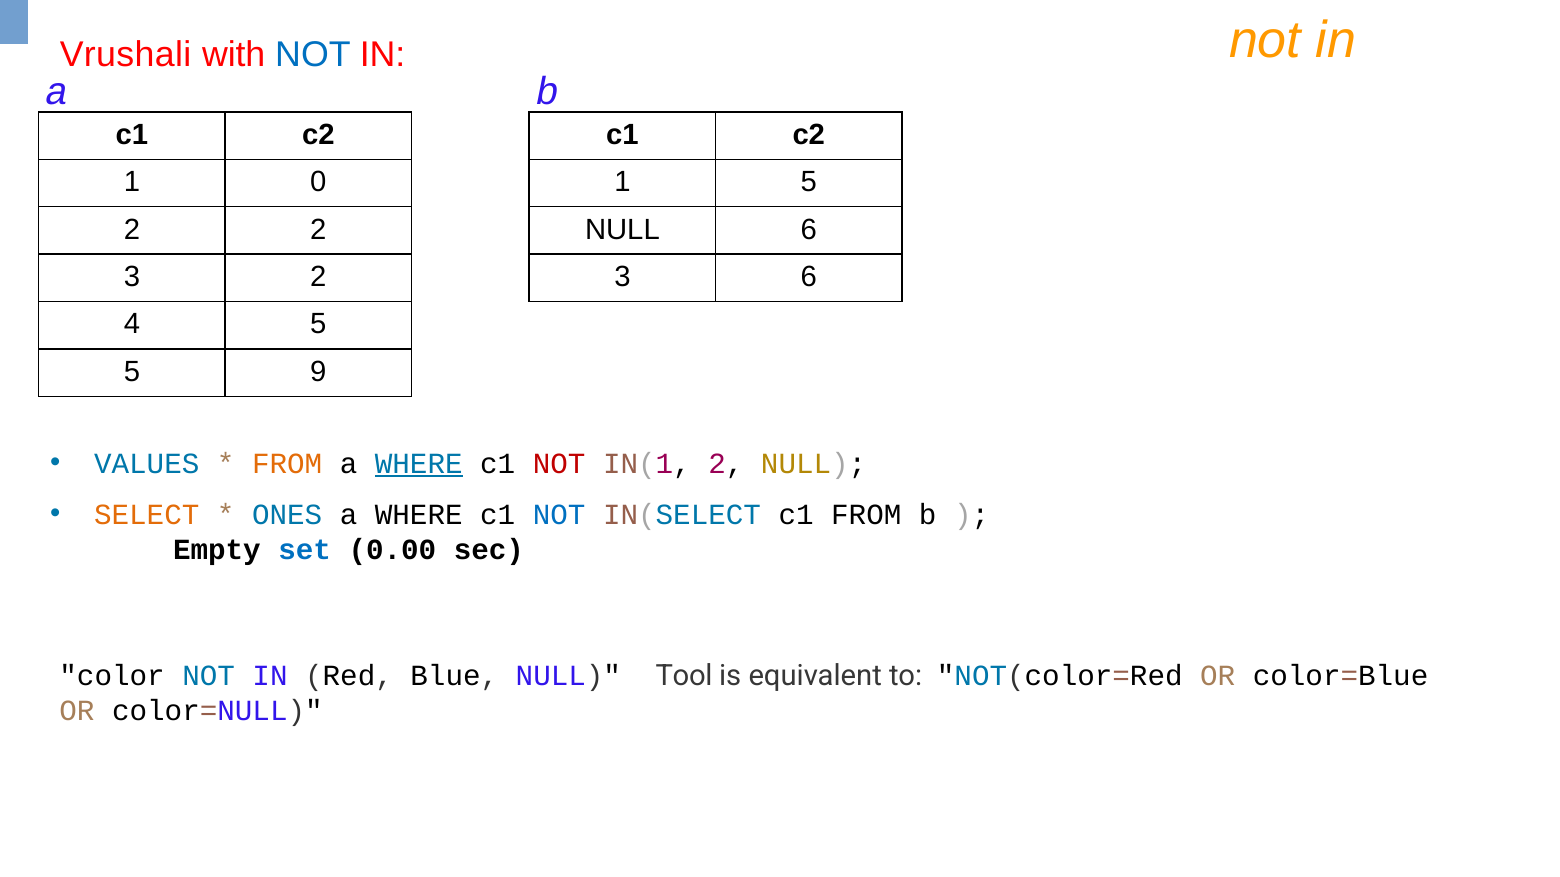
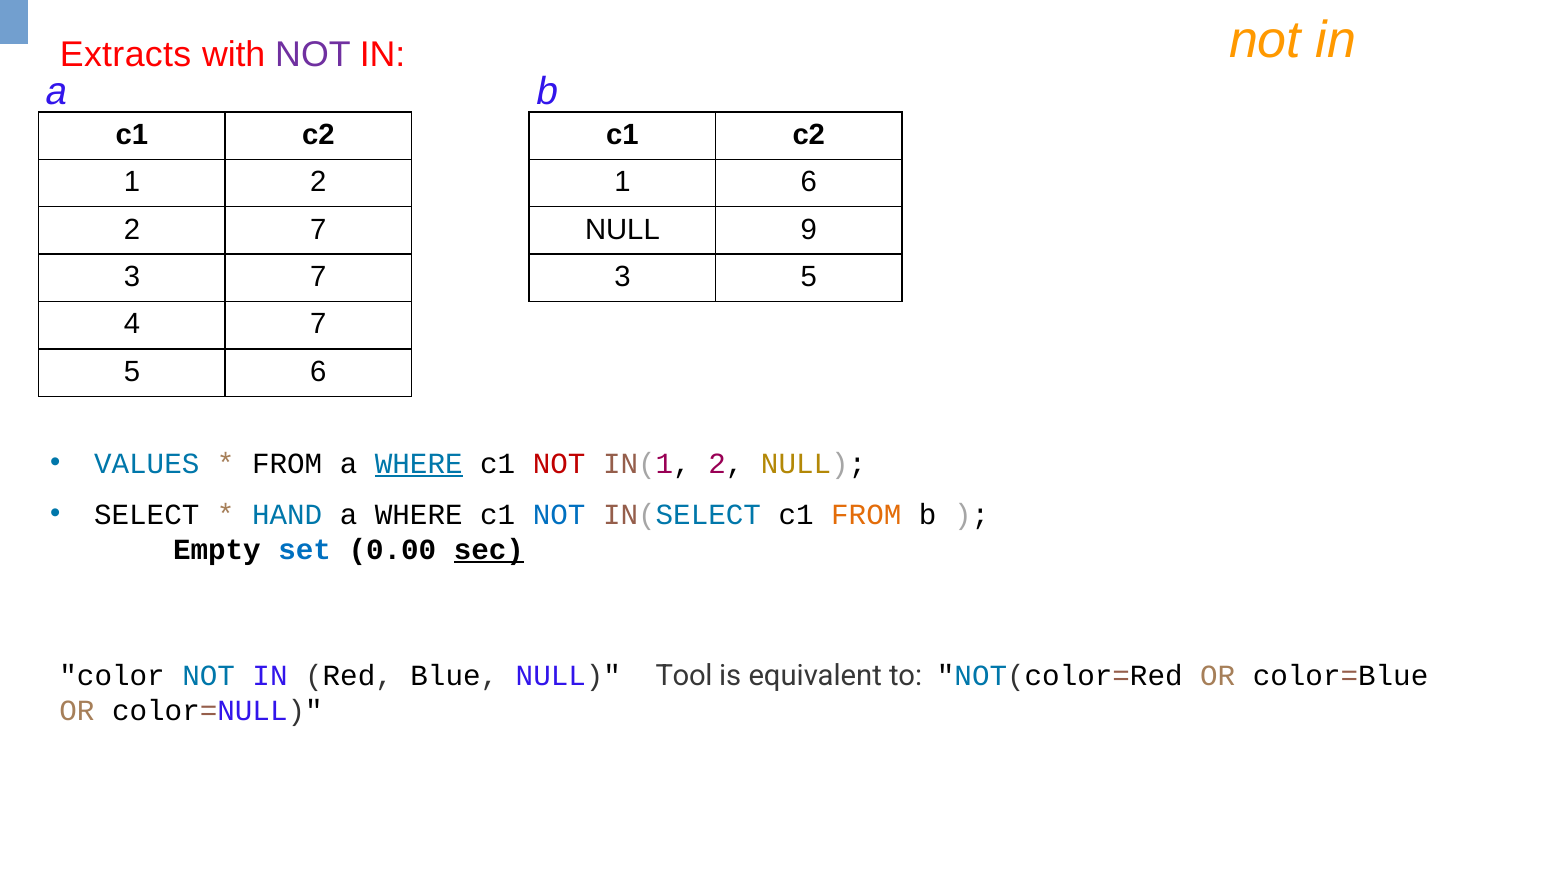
Vrushali: Vrushali -> Extracts (126, 55)
NOT colour: blue -> purple (313, 55)
1 0: 0 -> 2 (318, 182)
1 5: 5 -> 6 (809, 182)
2 2: 2 -> 7 (318, 230)
NULL 6: 6 -> 9 (809, 230)
3 2: 2 -> 7 (318, 277)
3 6: 6 -> 5 (809, 277)
4 5: 5 -> 7 (318, 324)
5 9: 9 -> 6 (318, 372)
FROM colour: orange -> black (287, 464)
SELECT colour: orange -> black (147, 515)
ONES: ONES -> HAND (287, 515)
FROM colour: black -> orange (866, 515)
sec underline: none -> present (489, 550)
